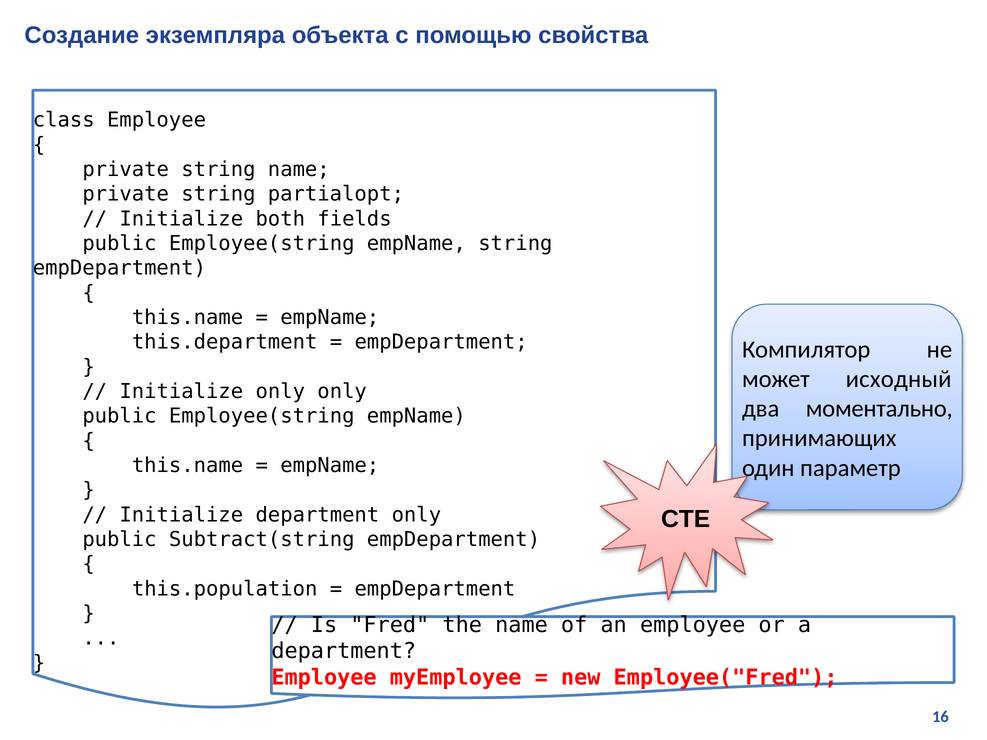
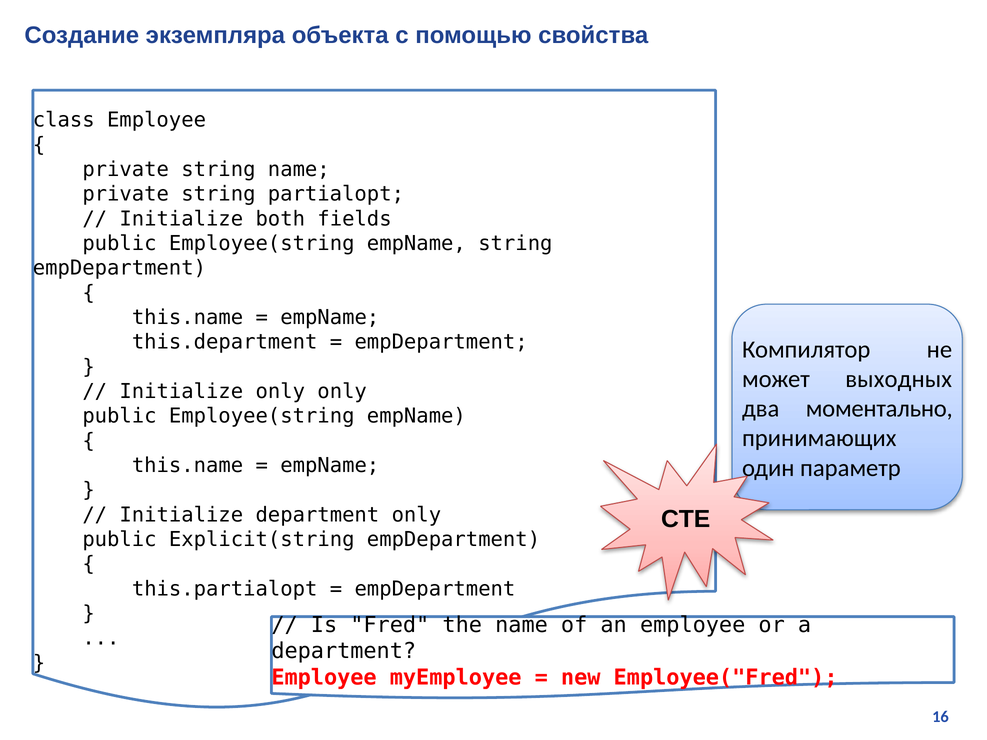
исходный: исходный -> выходных (899, 379)
Subtract(string: Subtract(string -> Explicit(string (262, 540)
this.population: this.population -> this.partialopt (225, 589)
